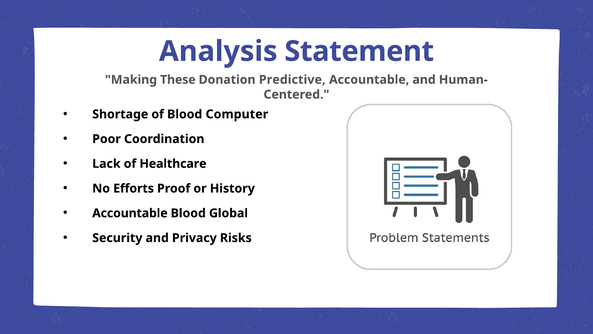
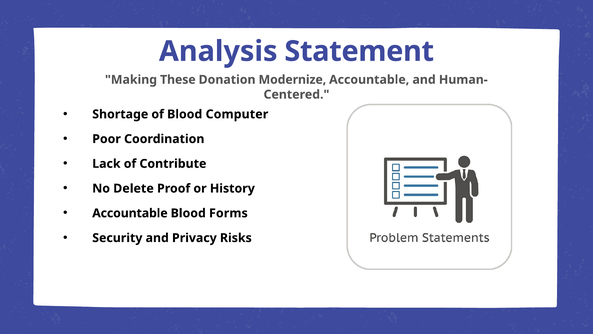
Predictive: Predictive -> Modernize (292, 80)
Healthcare: Healthcare -> Contribute (173, 164)
Efforts: Efforts -> Delete (133, 188)
Global: Global -> Forms (228, 213)
